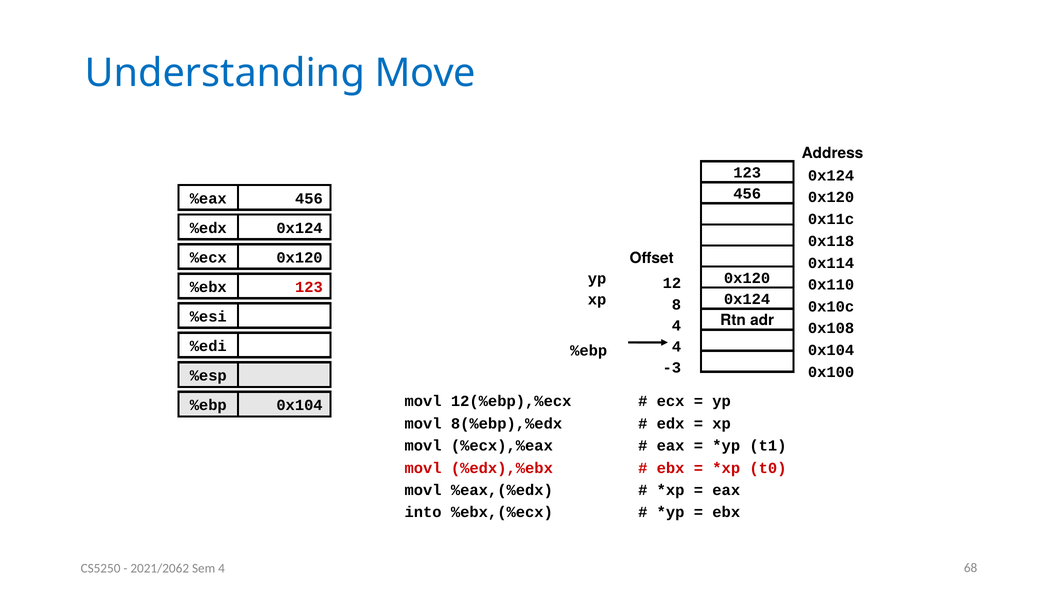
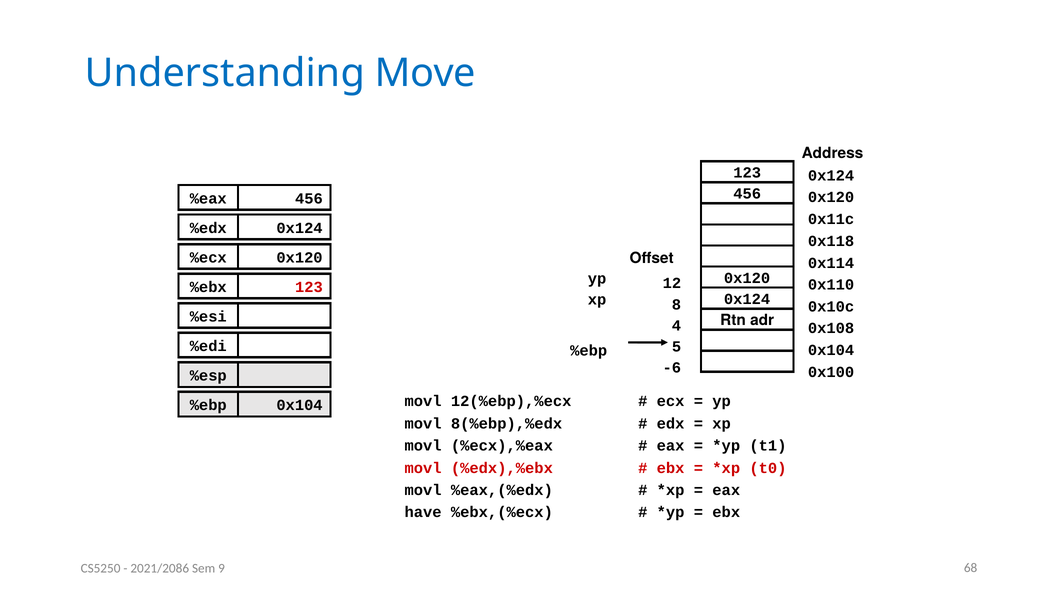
%ebp 4: 4 -> 5 (677, 347)
-3: -3 -> -6 (672, 368)
into: into -> have (423, 512)
2021/2062: 2021/2062 -> 2021/2086 (160, 568)
Sem 4: 4 -> 9 (221, 568)
